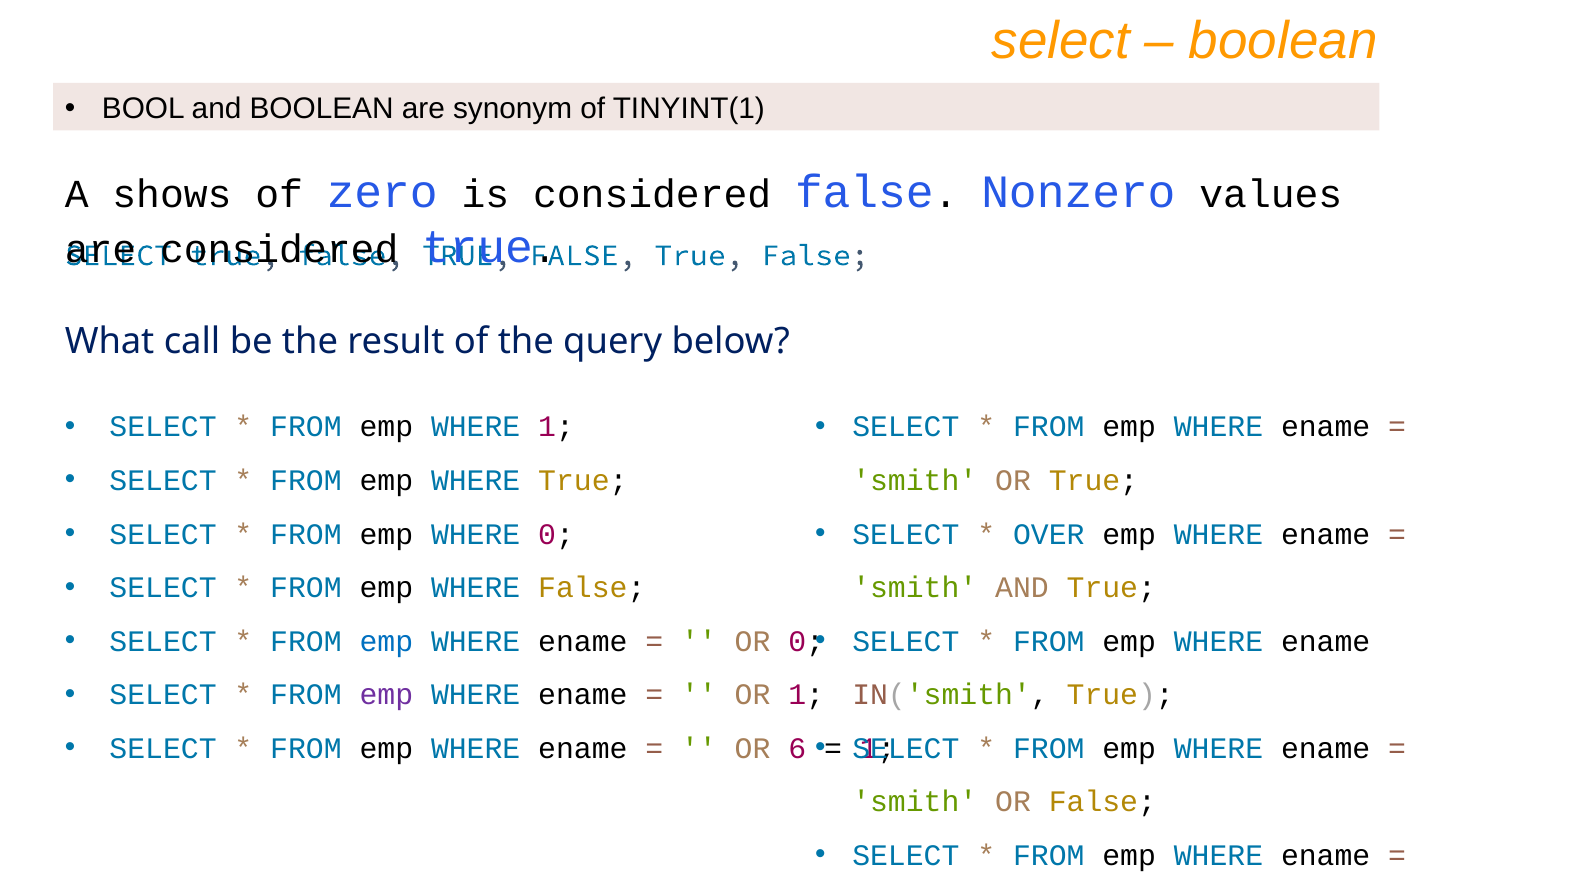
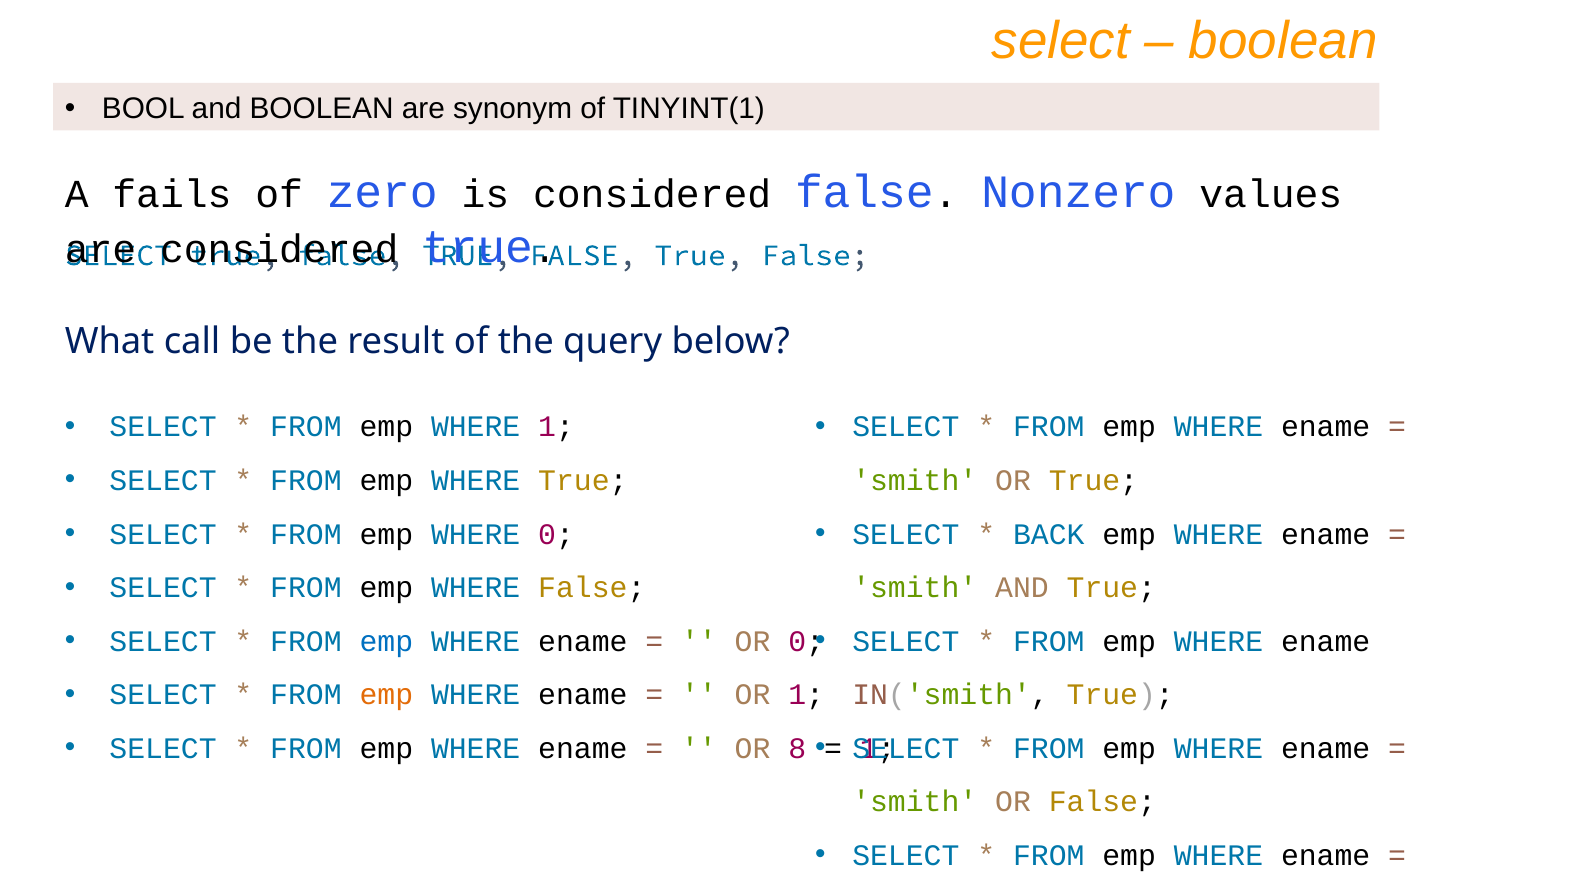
shows: shows -> fails (172, 194)
OVER: OVER -> BACK (1049, 534)
emp colour: purple -> orange (386, 695)
6: 6 -> 8 (797, 749)
